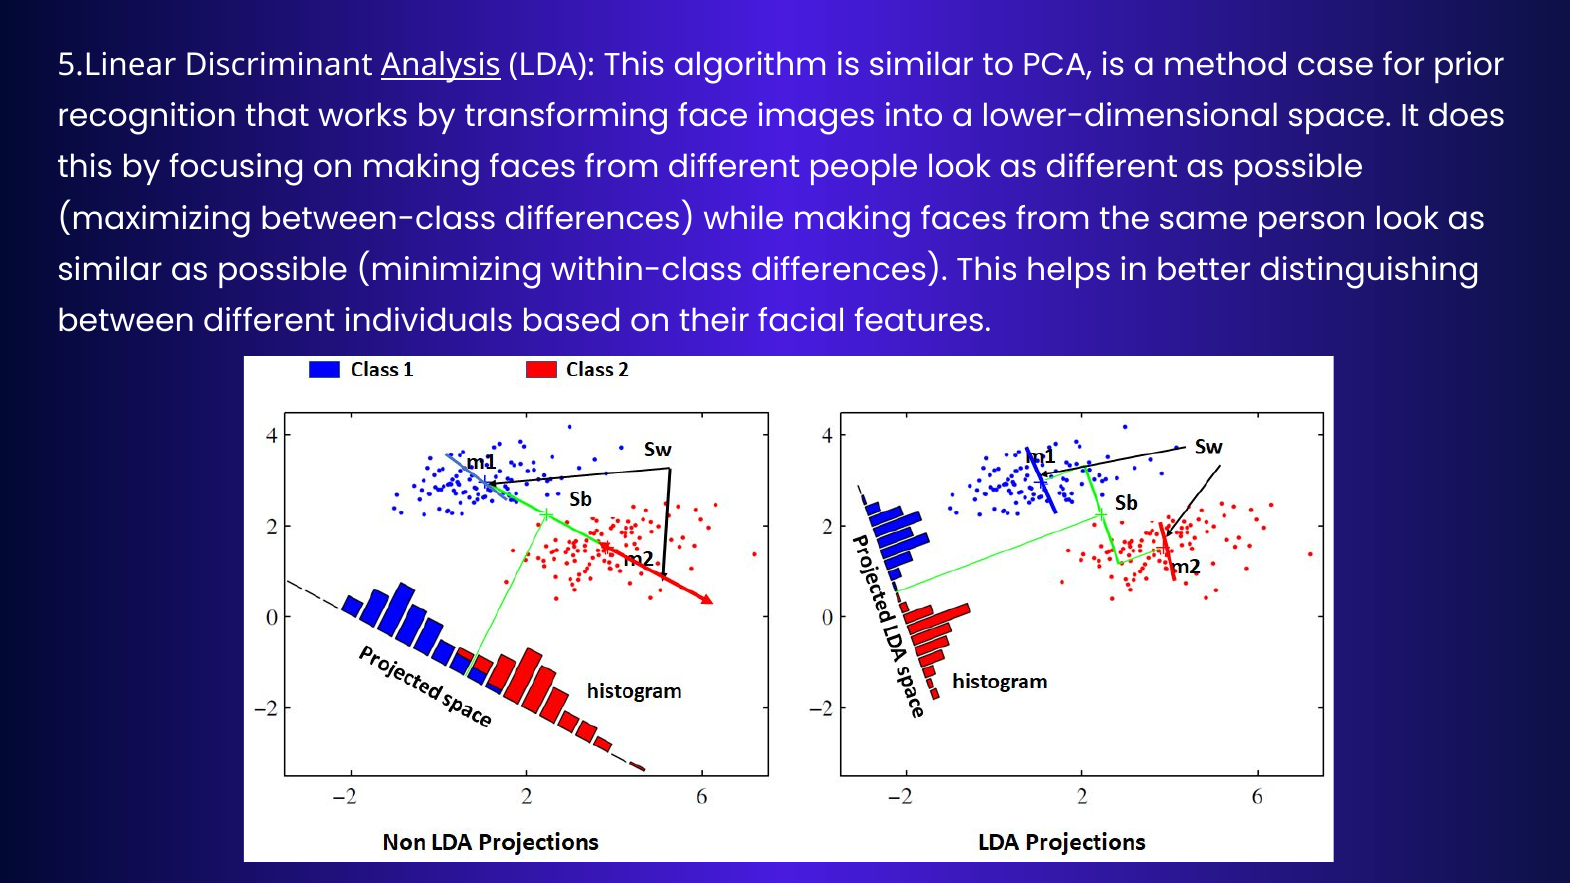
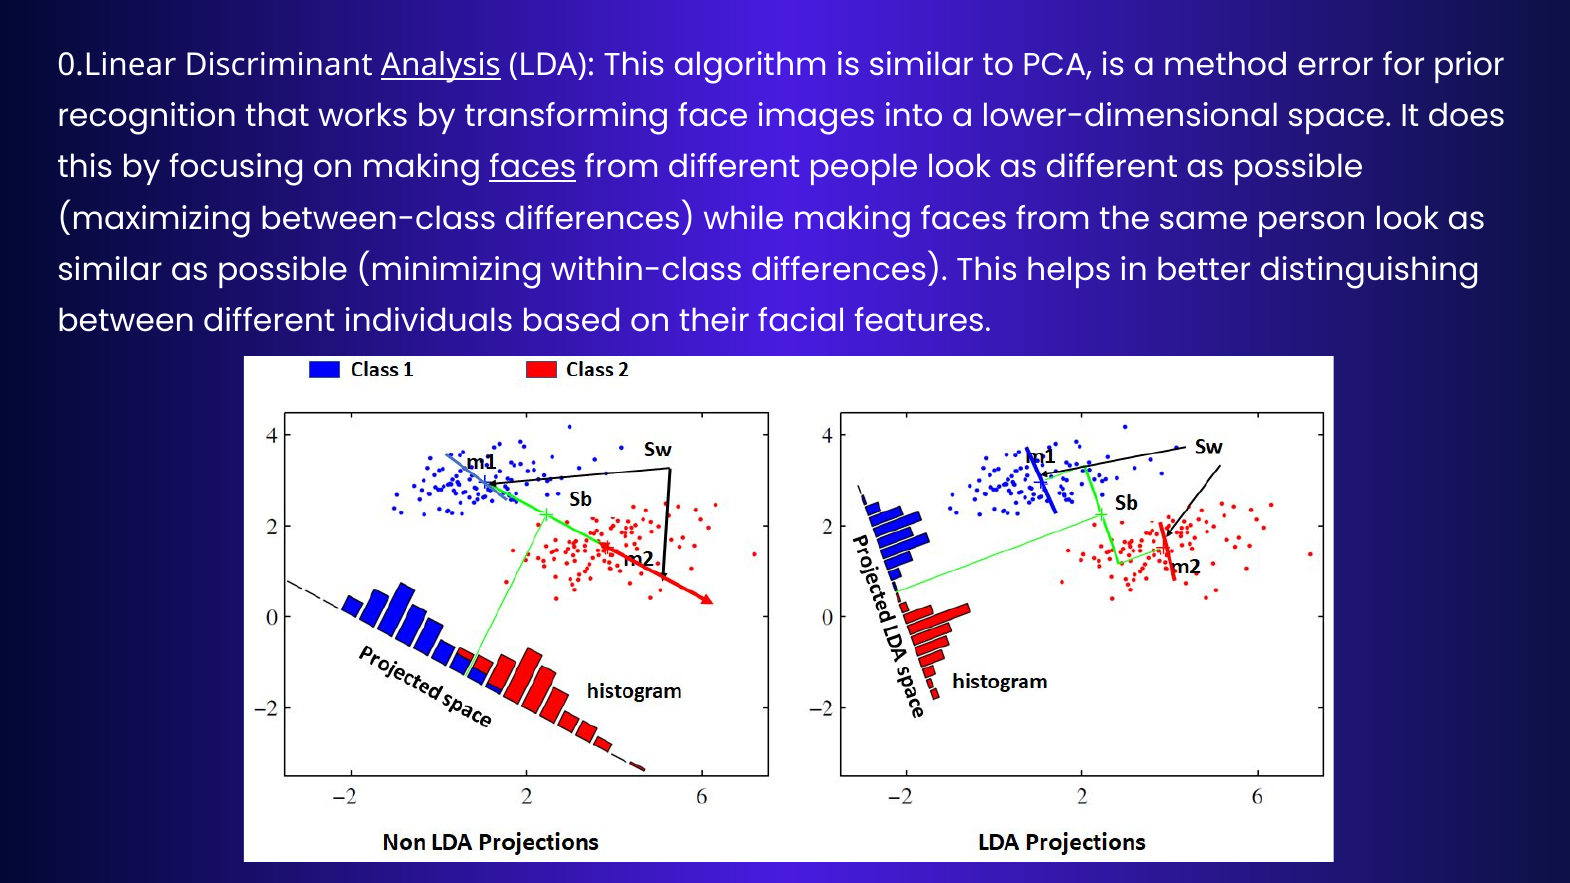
5.Linear: 5.Linear -> 0.Linear (117, 65)
case: case -> error (1335, 65)
faces underline: none -> present (533, 168)
